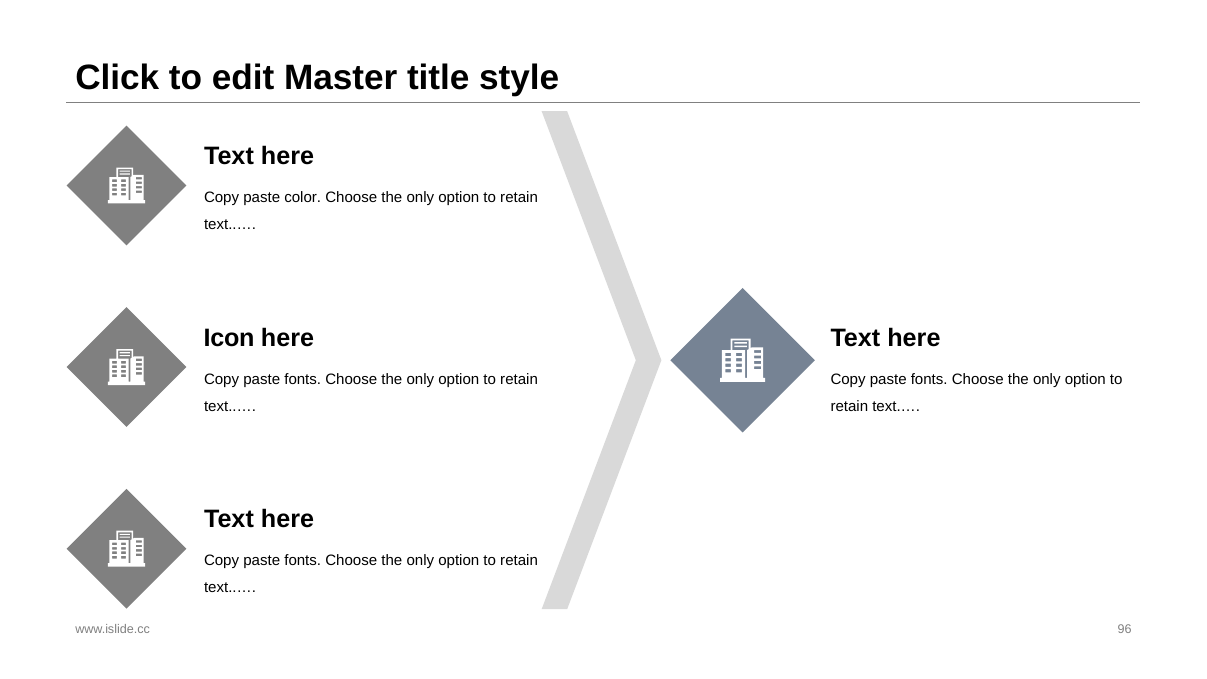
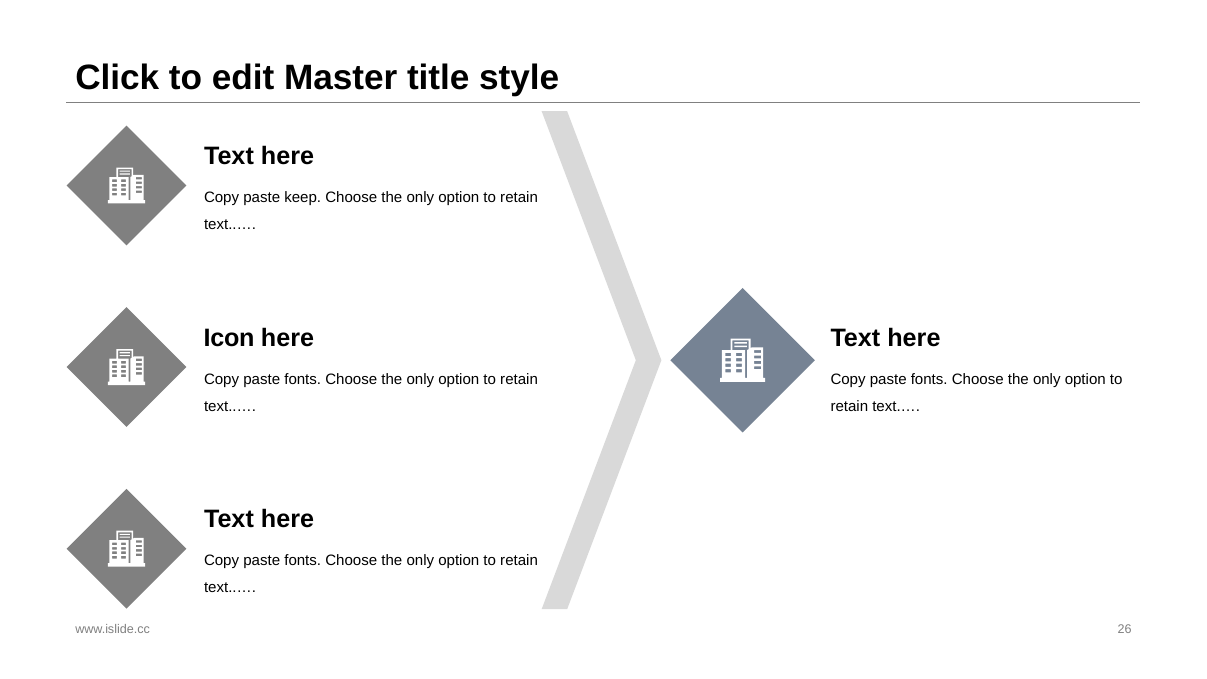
color: color -> keep (303, 198)
96: 96 -> 26 (1125, 629)
